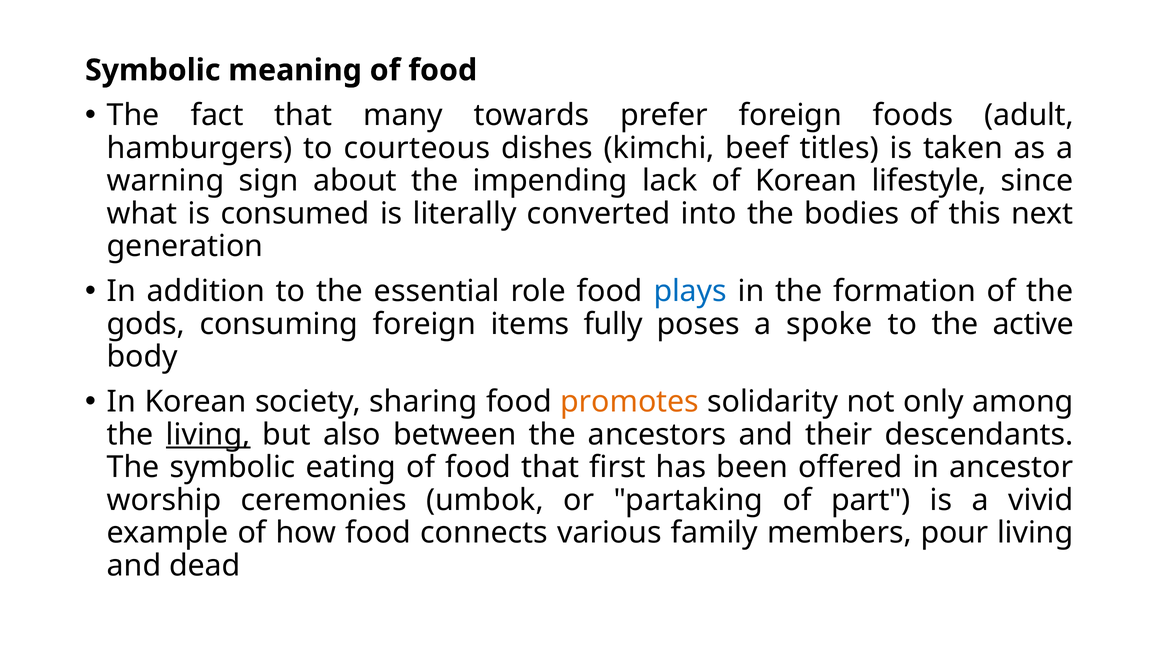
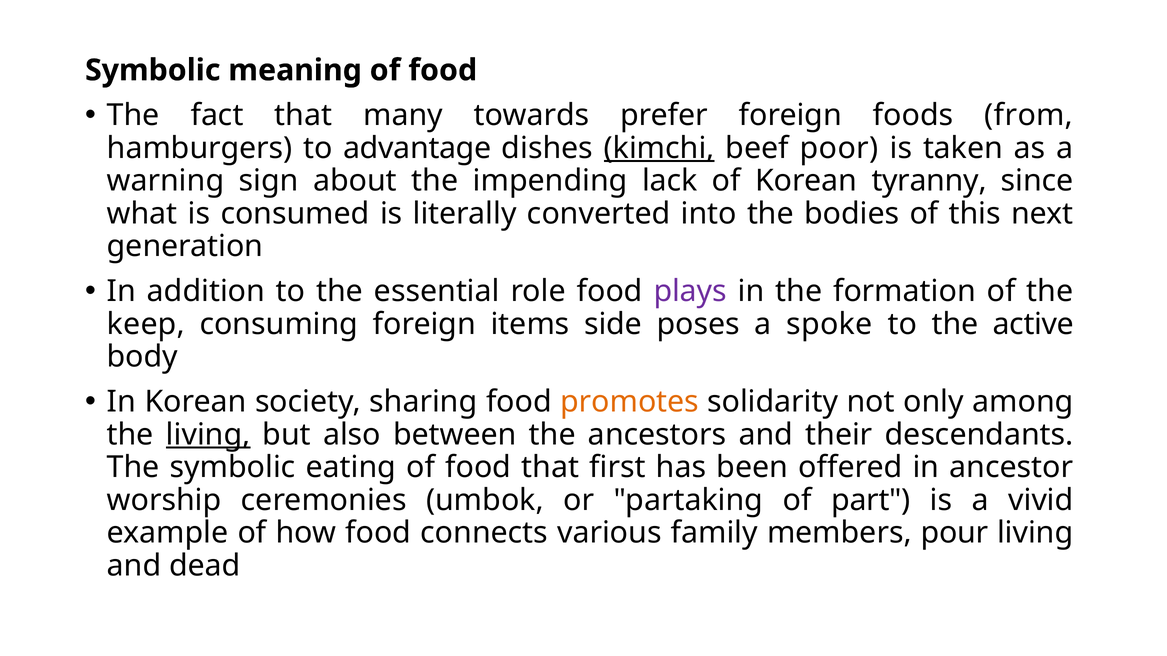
adult: adult -> from (1029, 115)
courteous: courteous -> advantage (417, 148)
kimchi underline: none -> present (659, 148)
titles: titles -> poor (839, 148)
lifestyle: lifestyle -> tyranny (929, 181)
plays colour: blue -> purple (690, 291)
gods: gods -> keep (146, 324)
fully: fully -> side (613, 324)
